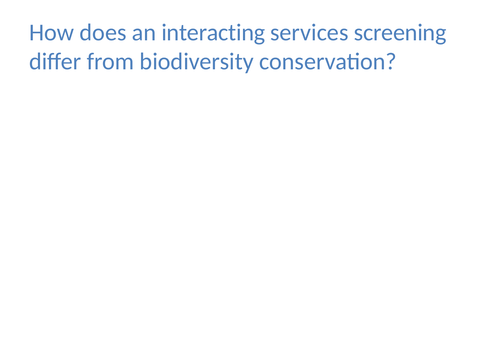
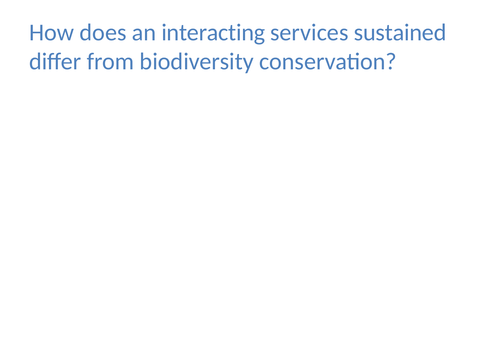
screening: screening -> sustained (400, 33)
